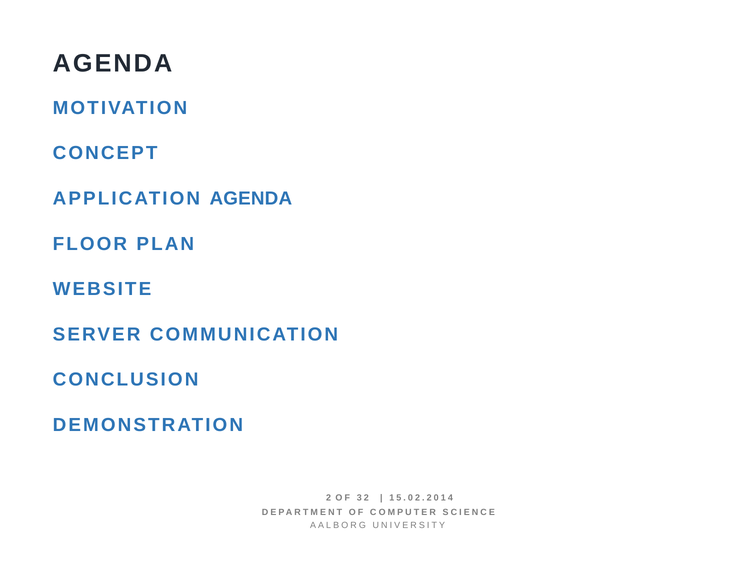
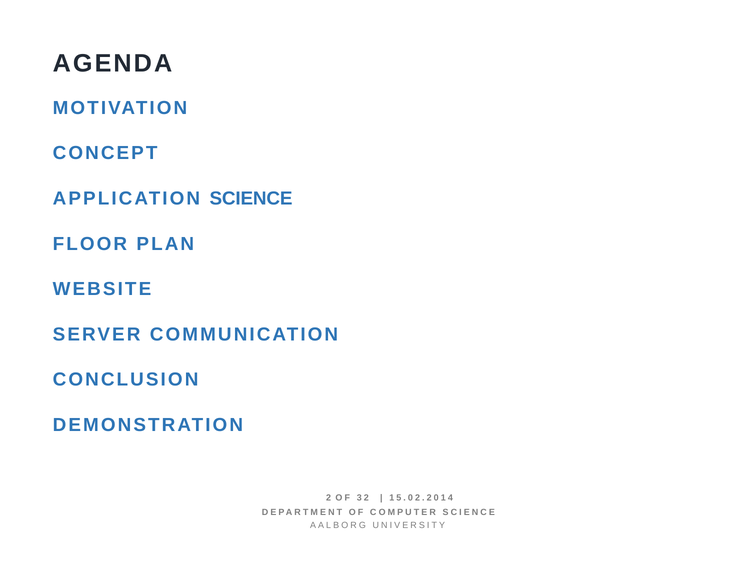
APPLICATION AGENDA: AGENDA -> SCIENCE (251, 199)
